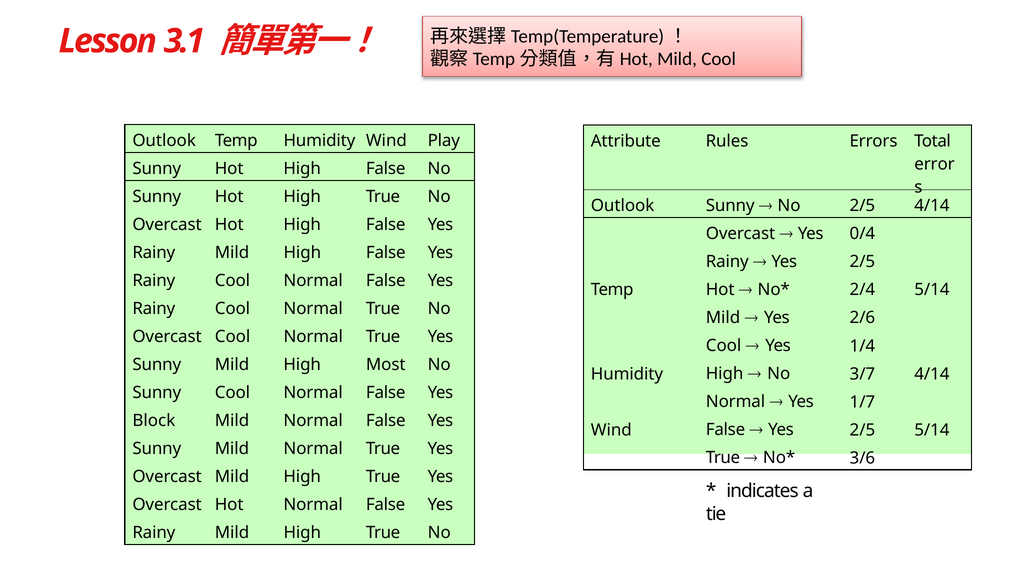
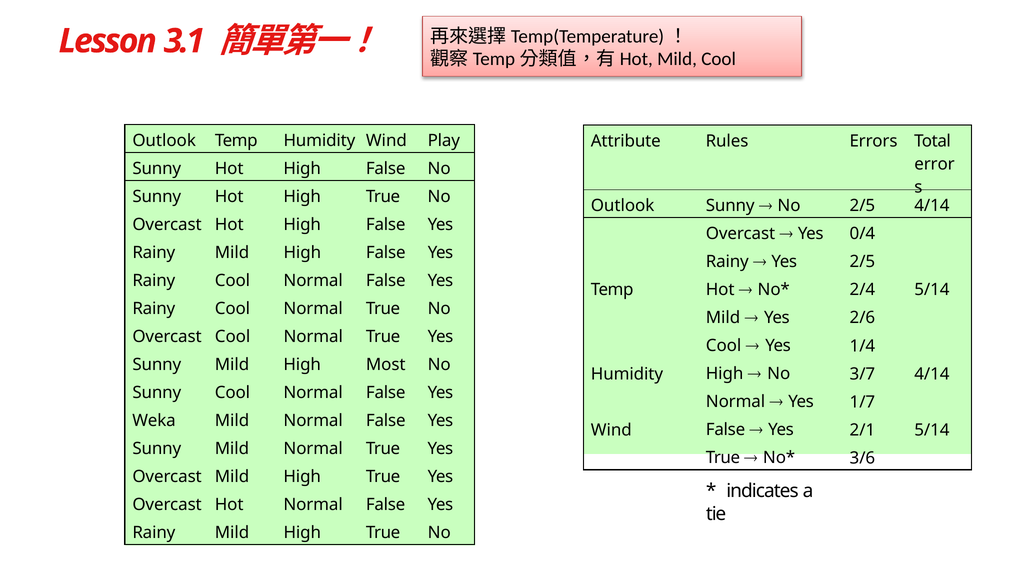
Block: Block -> Weka (154, 420)
2/5: 2/5 -> 2/1 (862, 430)
